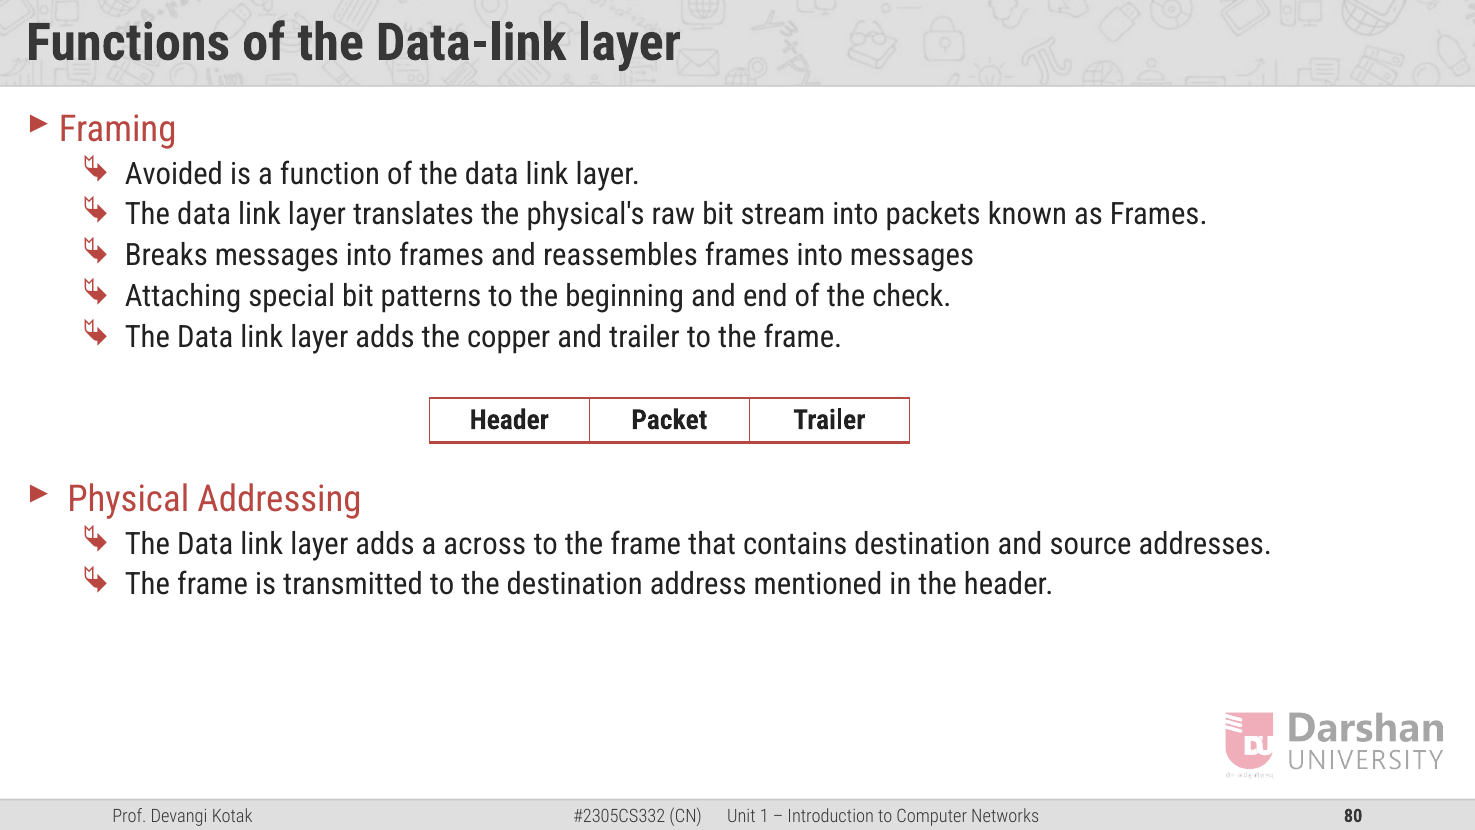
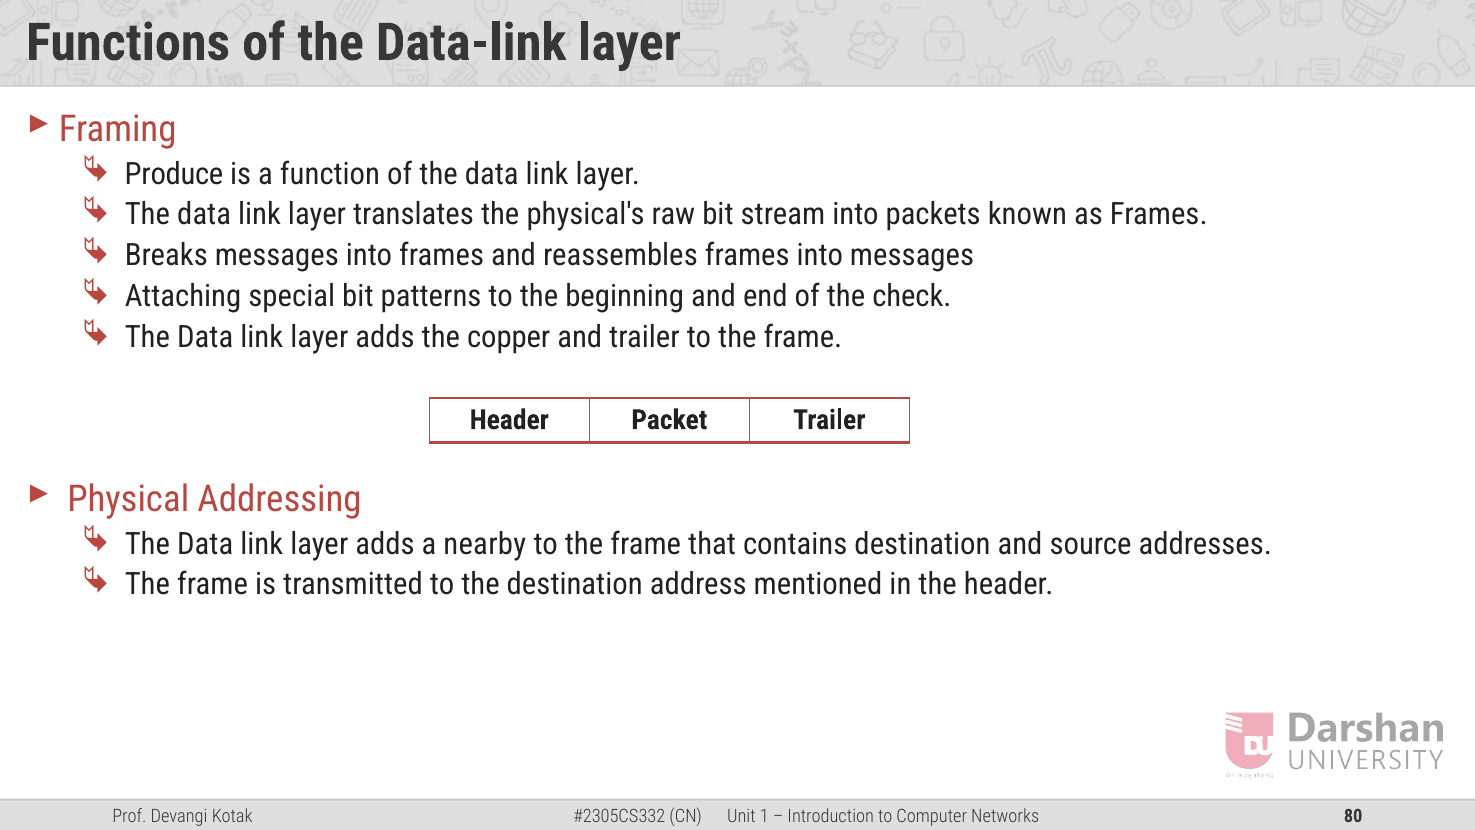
Avoided: Avoided -> Produce (174, 174)
across: across -> nearby (485, 544)
